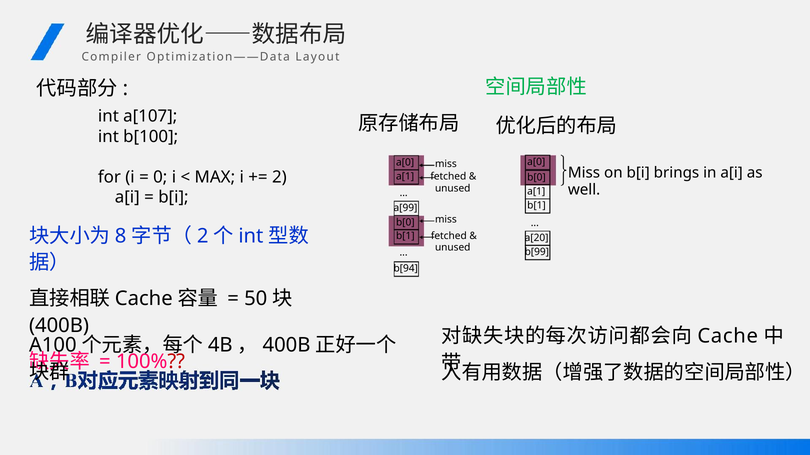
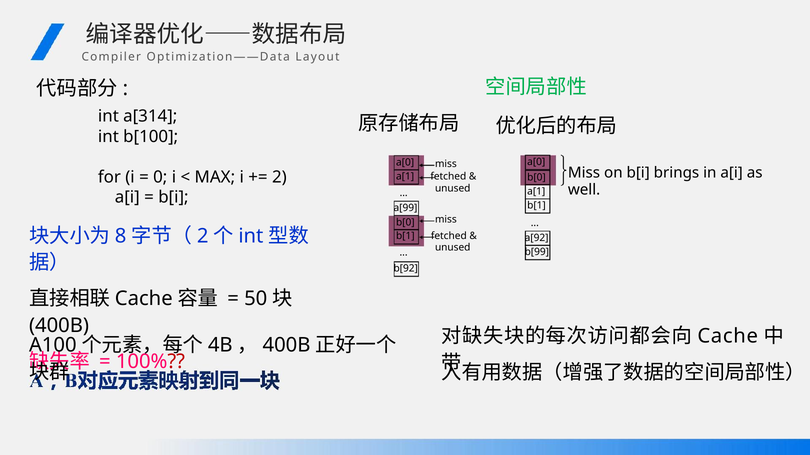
a[107: a[107 -> a[314 (150, 116)
a[20: a[20 -> a[92 (537, 238)
b[94: b[94 -> b[92 (406, 269)
